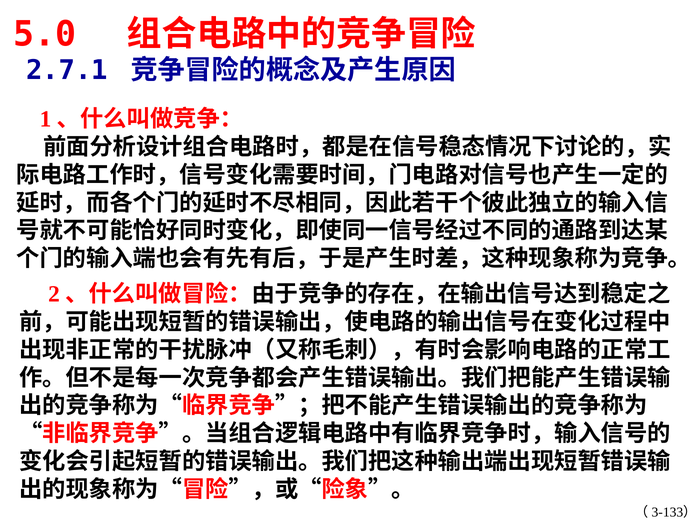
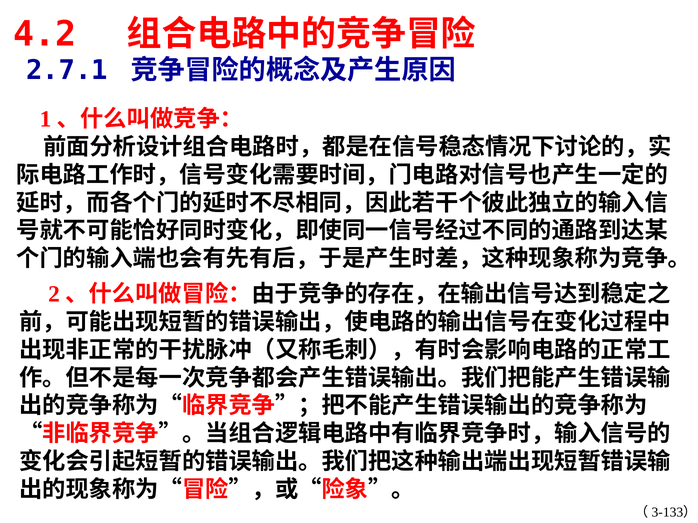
5.0: 5.0 -> 4.2 (45, 34)
